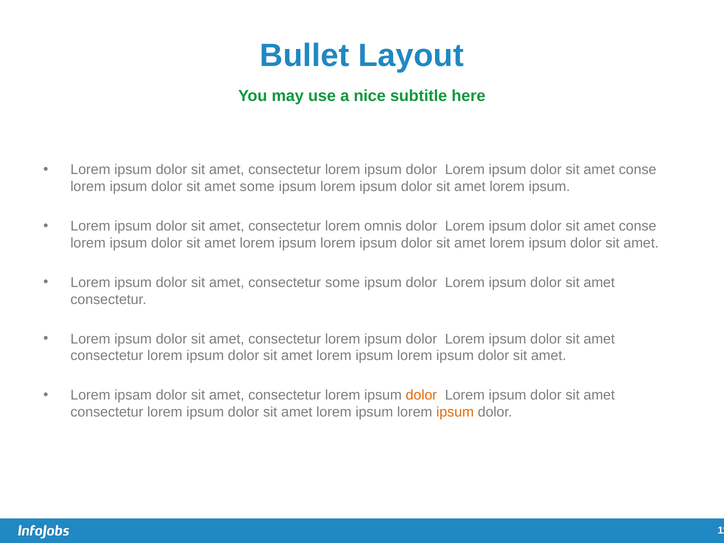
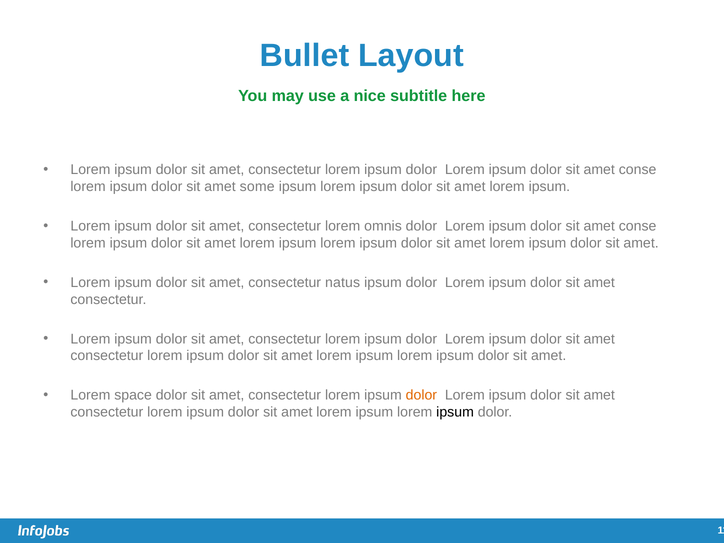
consectetur some: some -> natus (343, 283)
ipsam: ipsam -> space (133, 395)
ipsum colour: orange -> black (455, 412)
